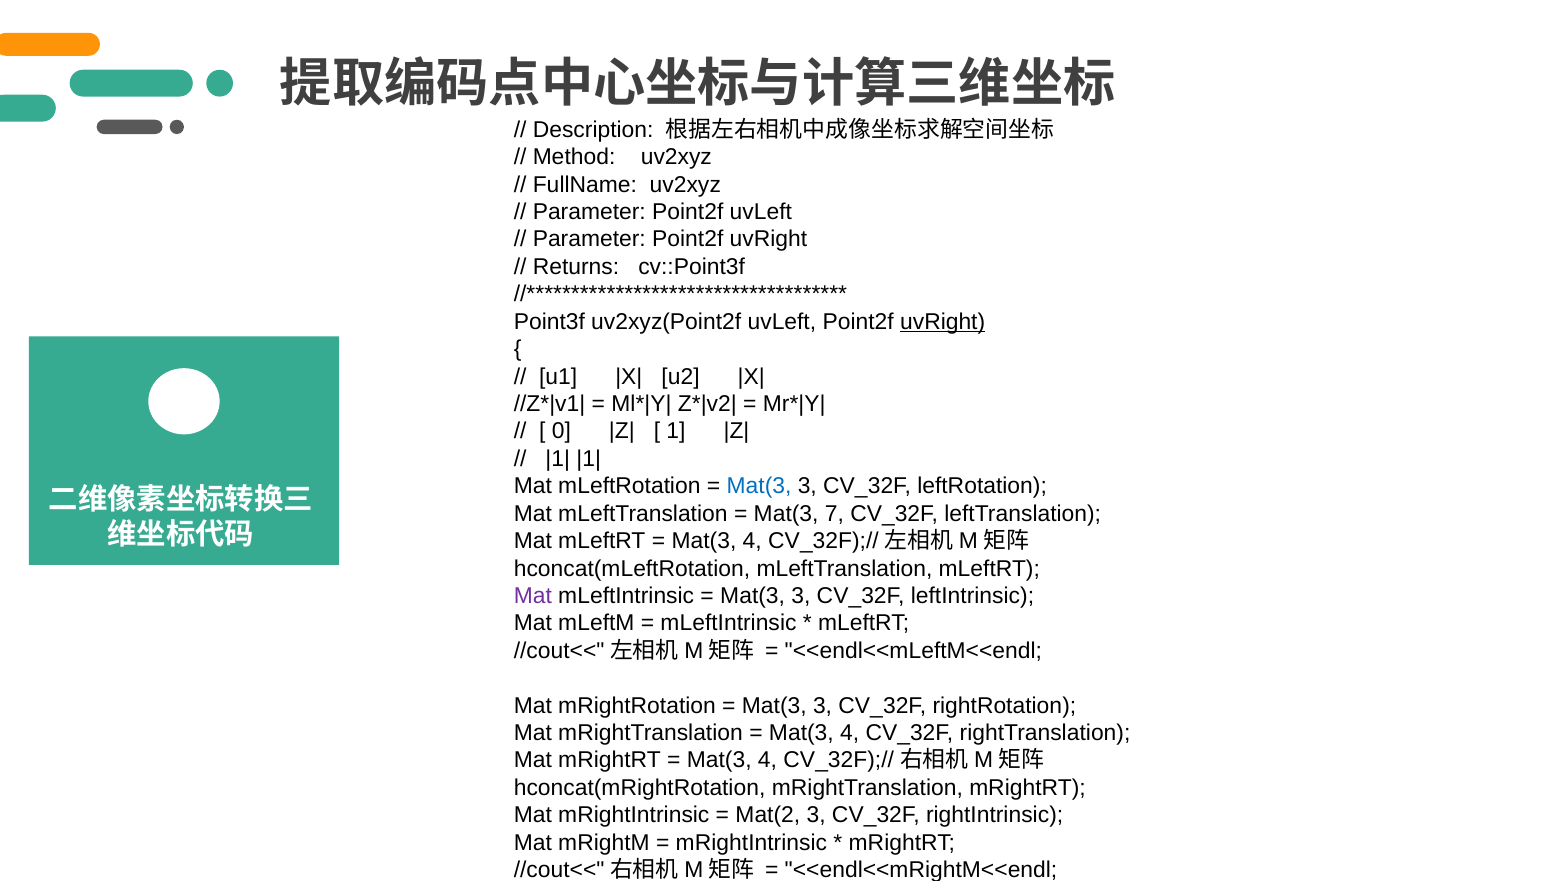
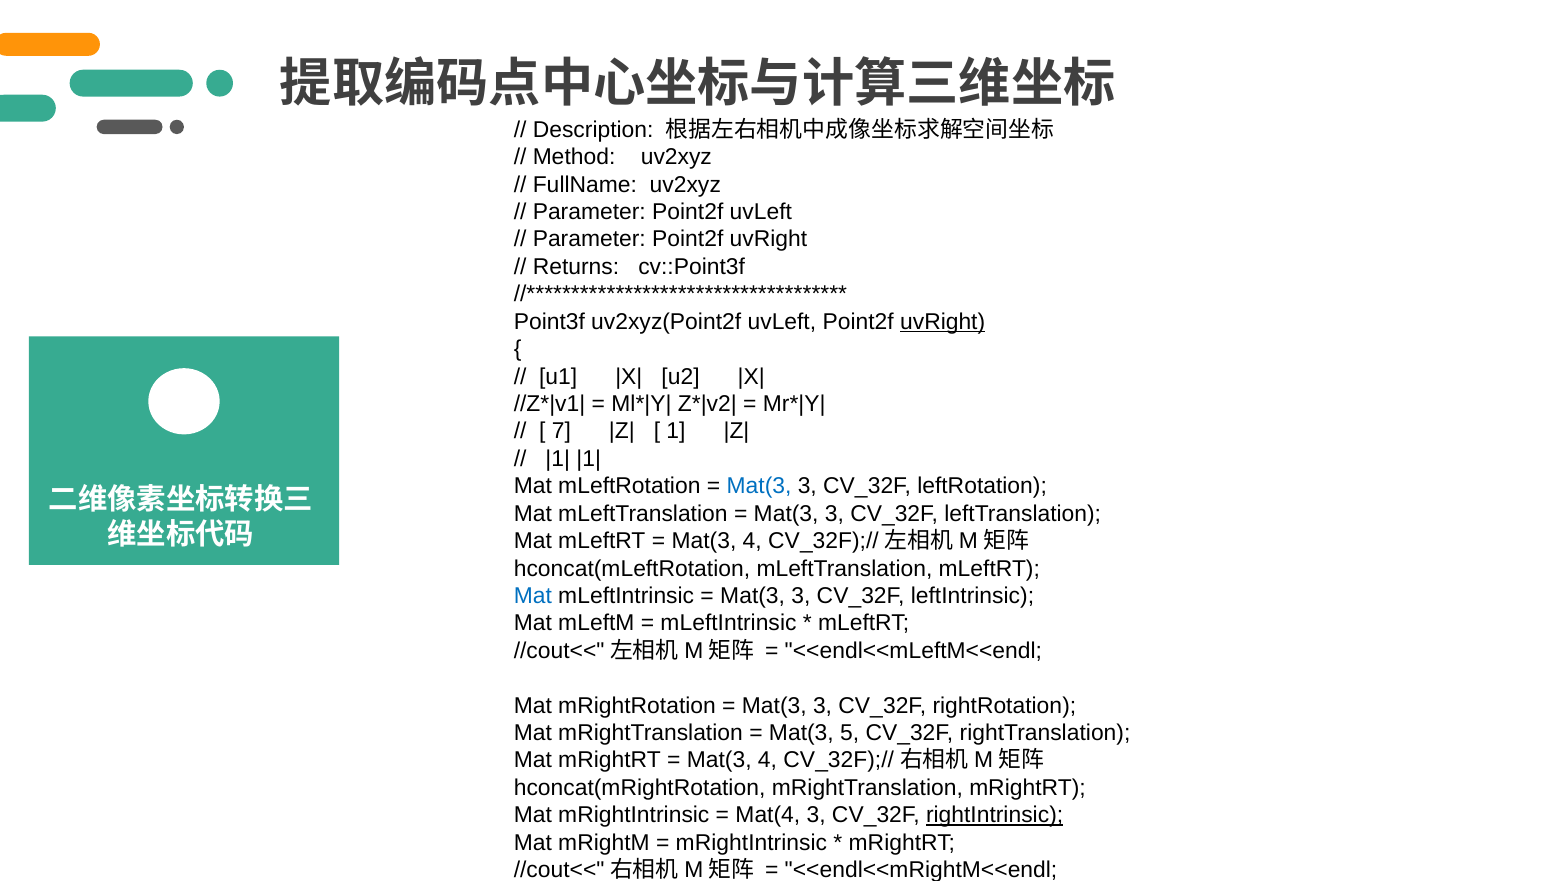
0: 0 -> 7 (561, 431)
7: 7 -> 3 (834, 514)
Mat colour: purple -> blue (533, 596)
4: 4 -> 5 (850, 733)
Mat(2: Mat(2 -> Mat(4 (768, 815)
rightIntrinsic underline: none -> present (995, 815)
